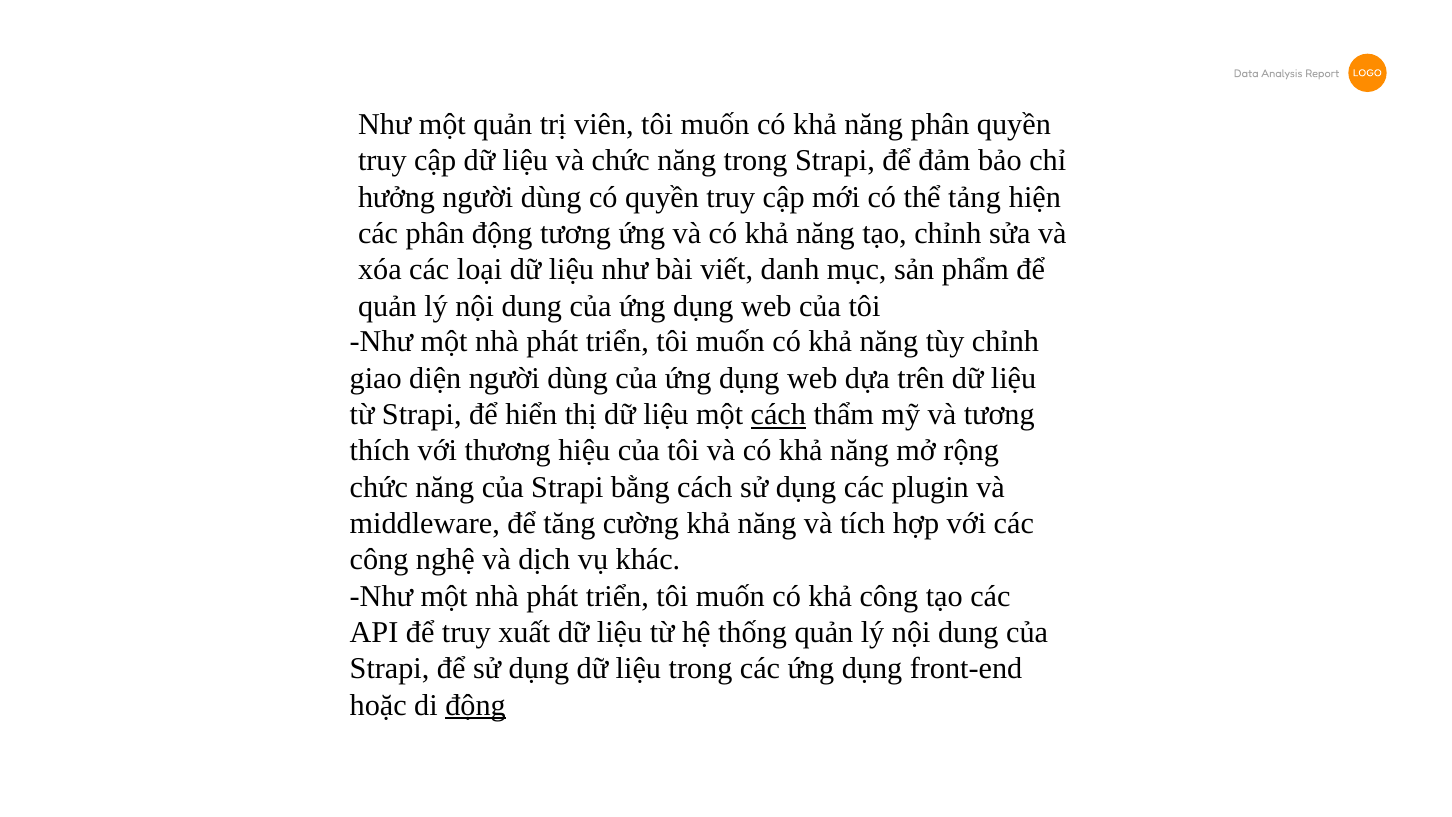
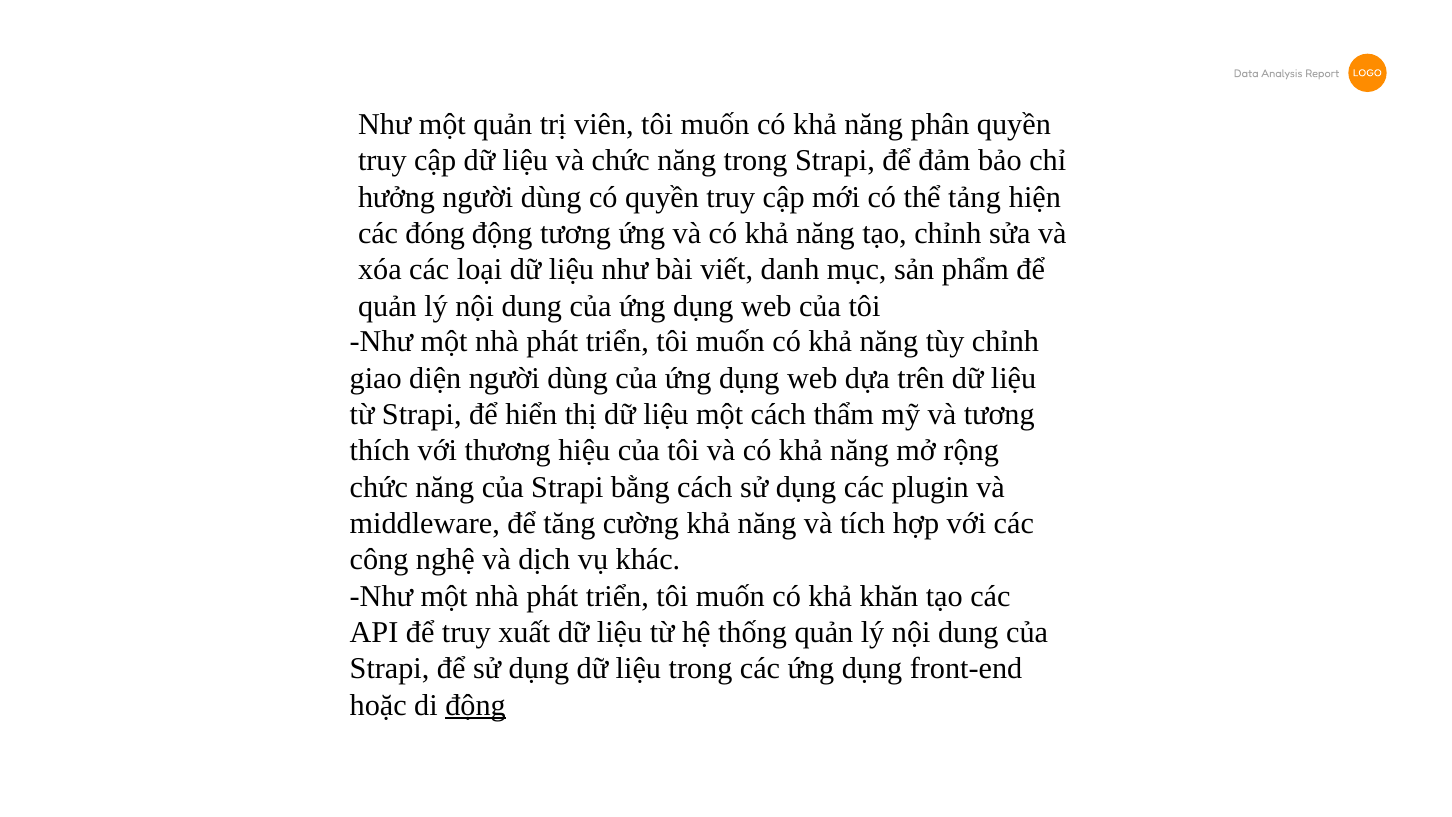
các phân: phân -> đóng (435, 233)
cách underline: present -> none (778, 414)
khả công: công -> khăn (889, 596)
